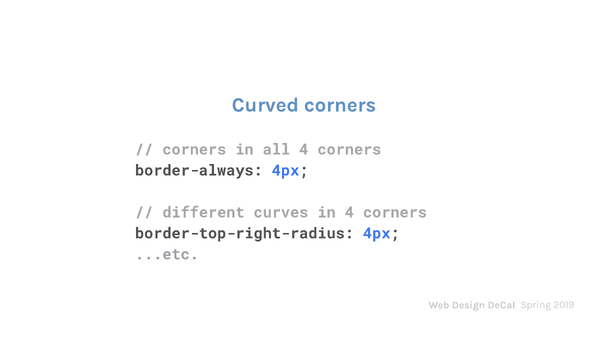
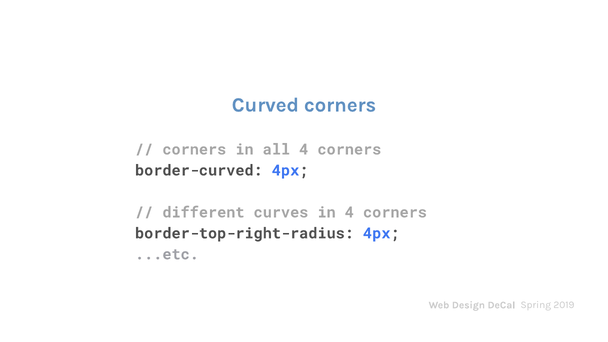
border-always: border-always -> border-curved (199, 170)
